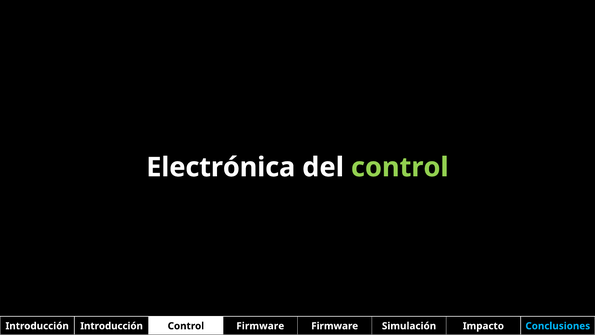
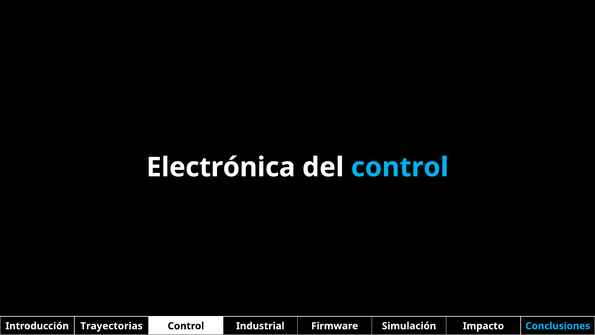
control colour: light green -> light blue (400, 167)
Introducción Introducción: Introducción -> Trayectorias (111, 326)
Control Firmware: Firmware -> Industrial (260, 326)
